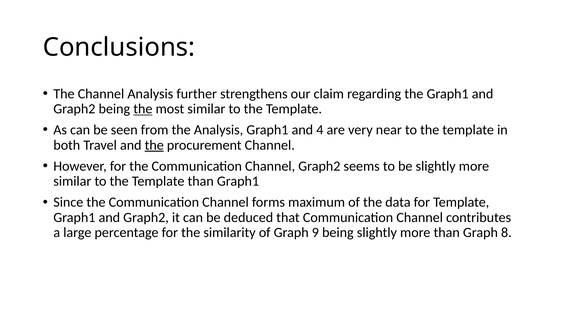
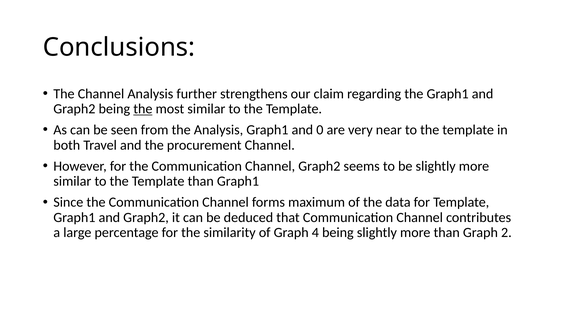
4: 4 -> 0 (320, 130)
the underline: present -> none (154, 145)
9: 9 -> 4 (315, 233)
8: 8 -> 2 (506, 233)
